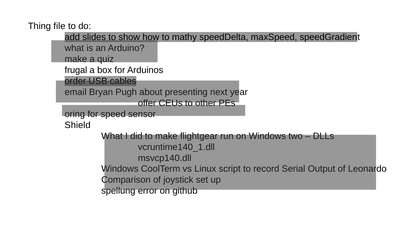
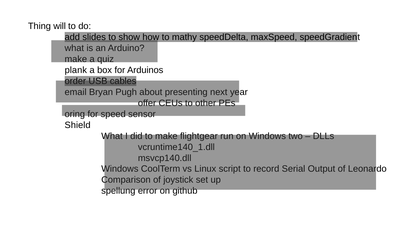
file: file -> will (60, 26)
frugal: frugal -> plank (76, 70)
